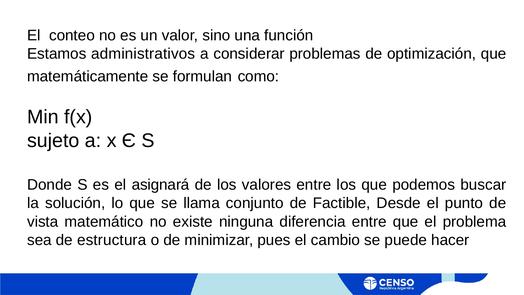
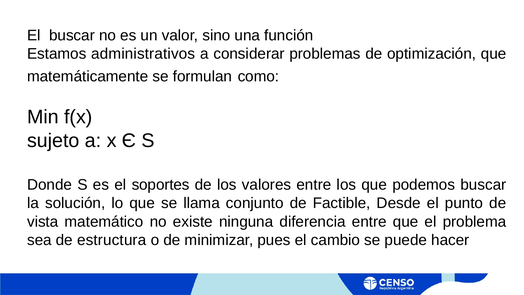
El conteo: conteo -> buscar (72, 35)
asignará: asignará -> soportes (161, 185)
